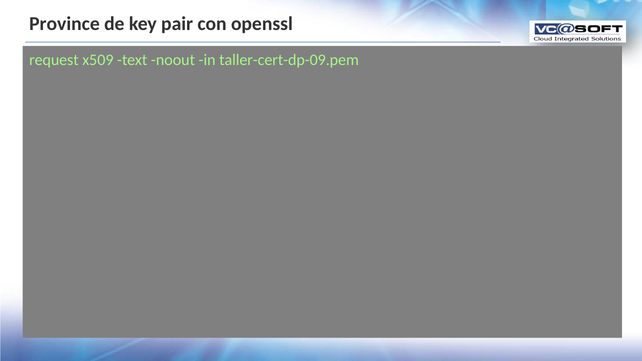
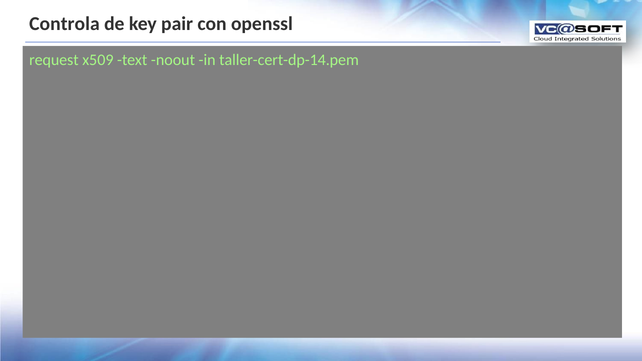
Province: Province -> Controla (64, 24)
taller-cert-dp-09.pem: taller-cert-dp-09.pem -> taller-cert-dp-14.pem (289, 60)
